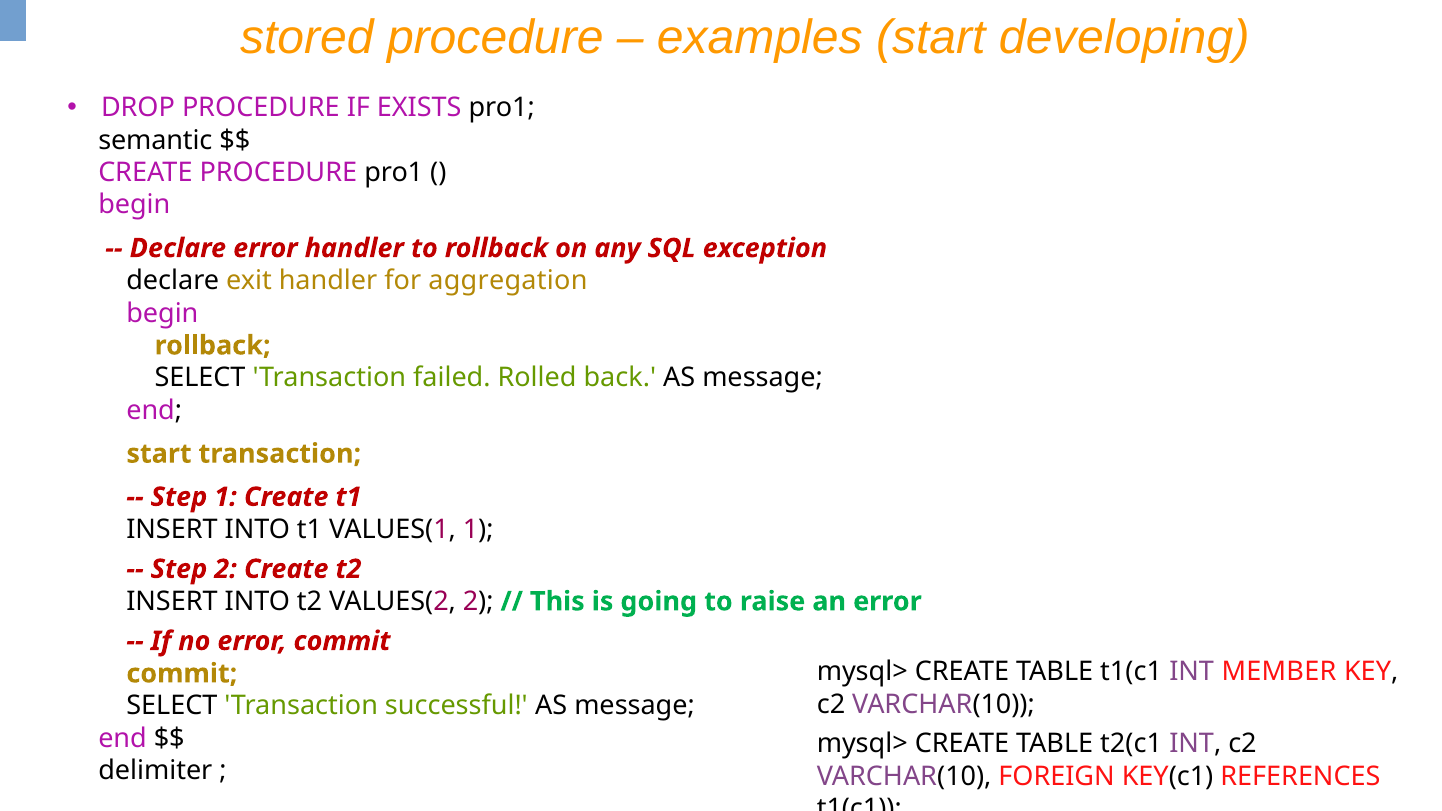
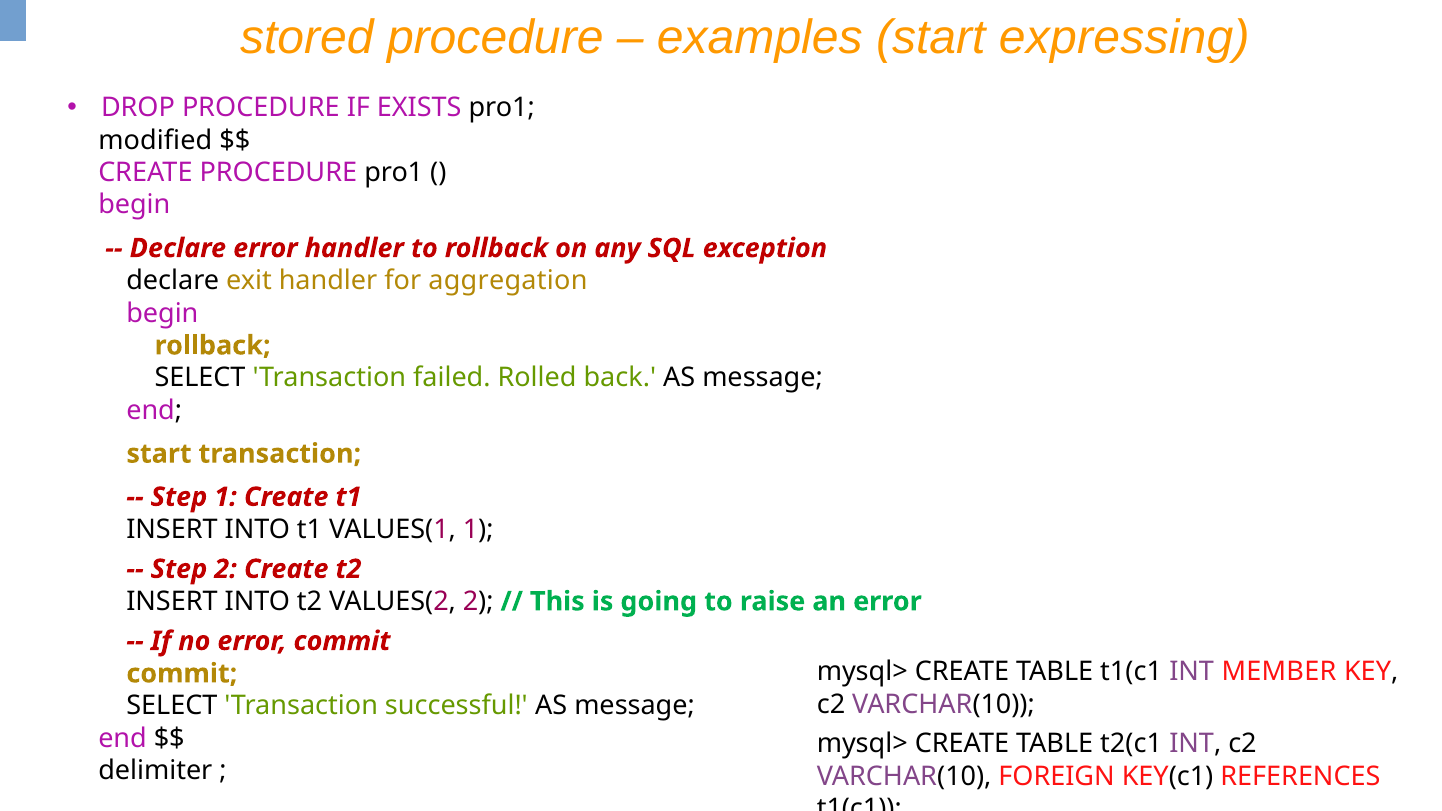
developing: developing -> expressing (1124, 38)
semantic: semantic -> modified (155, 140)
